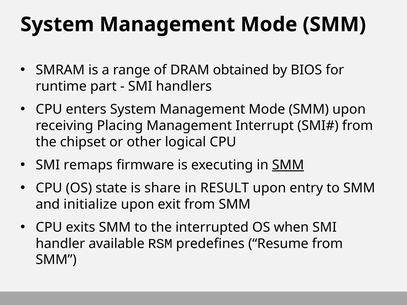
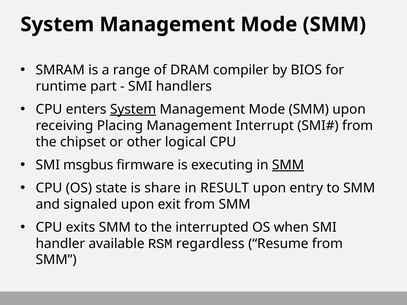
obtained: obtained -> compiler (241, 70)
System underline: none -> present (133, 109)
remaps: remaps -> msgbus (88, 165)
initialize: initialize -> signaled (90, 204)
predefines: predefines -> regardless (210, 244)
